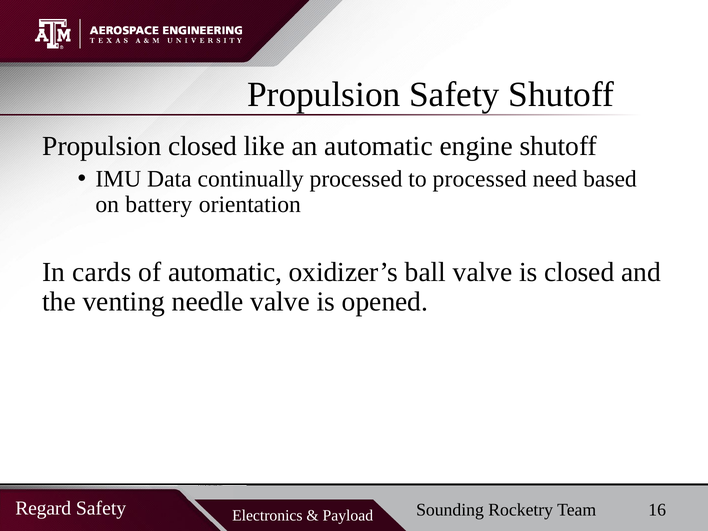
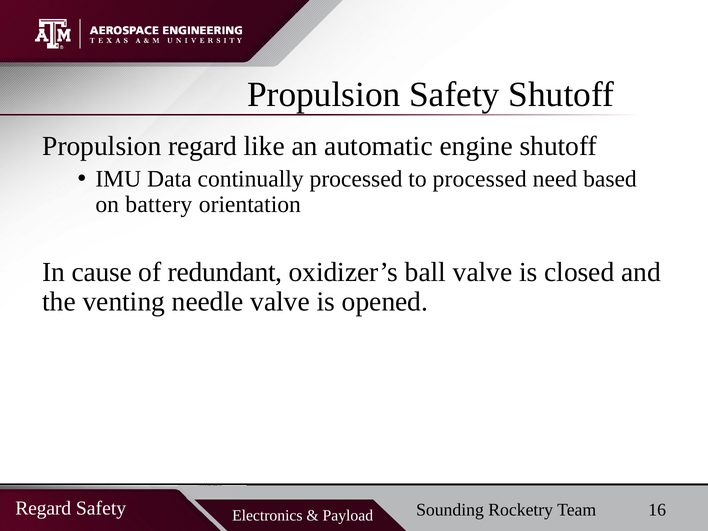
Propulsion closed: closed -> regard (203, 146)
cards: cards -> cause (102, 272)
of automatic: automatic -> redundant (225, 272)
